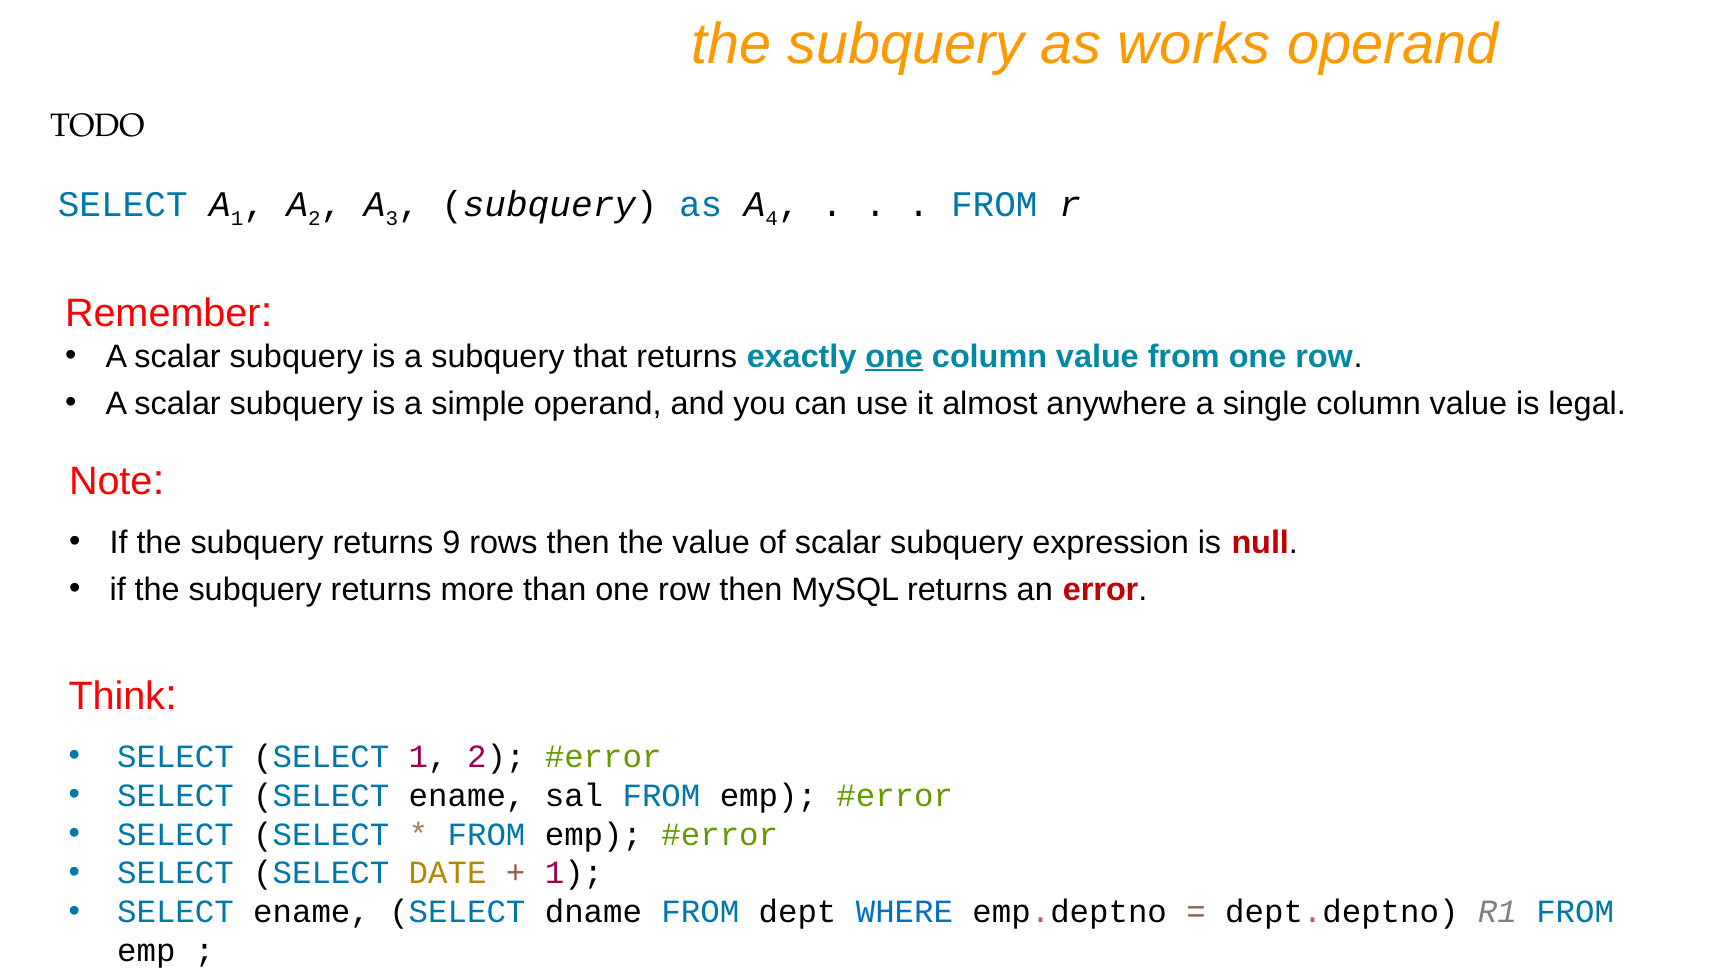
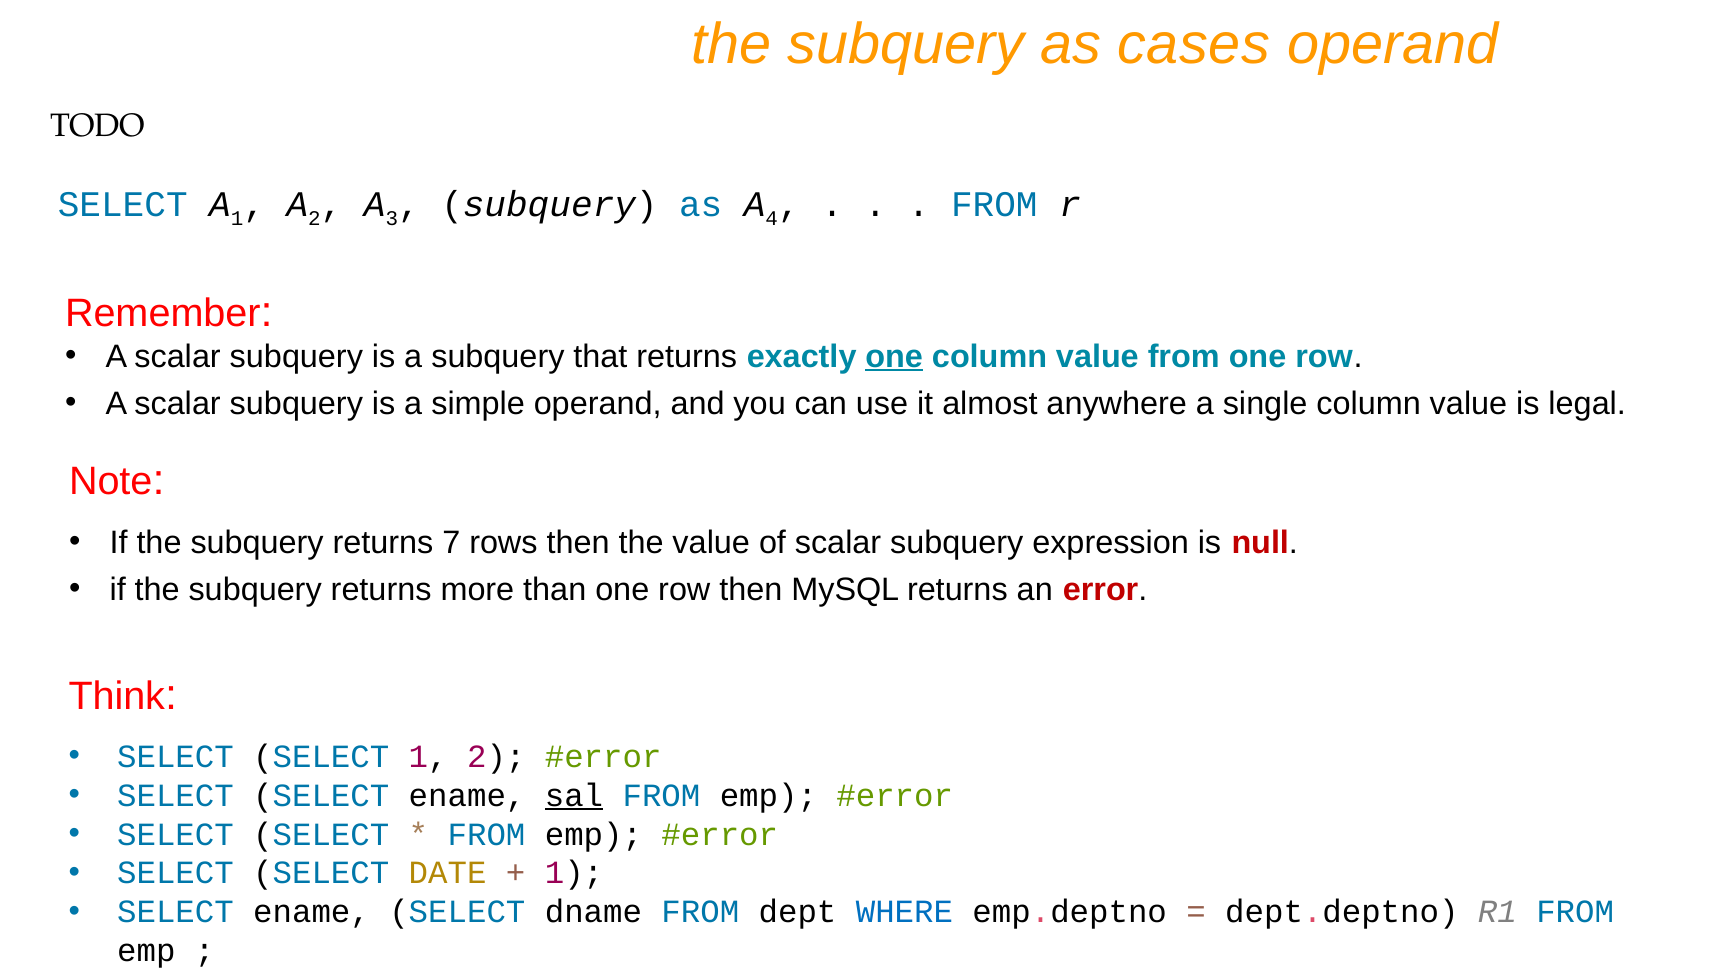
works: works -> cases (1194, 45)
9: 9 -> 7 (451, 542)
sal underline: none -> present (574, 795)
